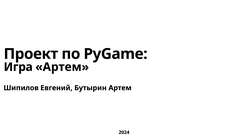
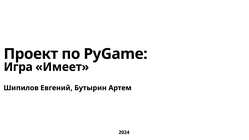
Игра Артем: Артем -> Имеет (62, 67)
